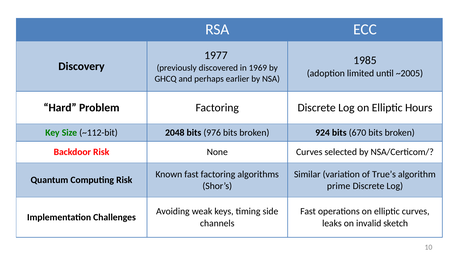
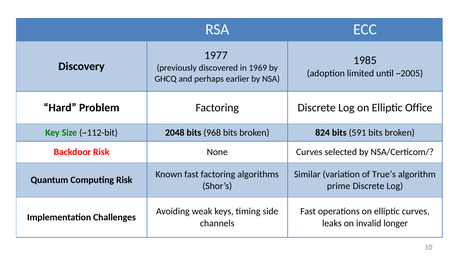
Hours: Hours -> Office (419, 108)
976: 976 -> 968 (212, 133)
924: 924 -> 824 (323, 133)
670: 670 -> 591 (357, 133)
sketch: sketch -> longer (396, 223)
